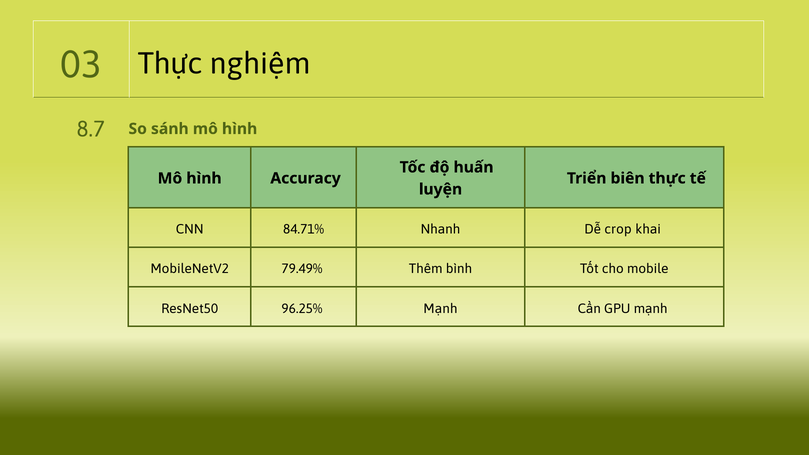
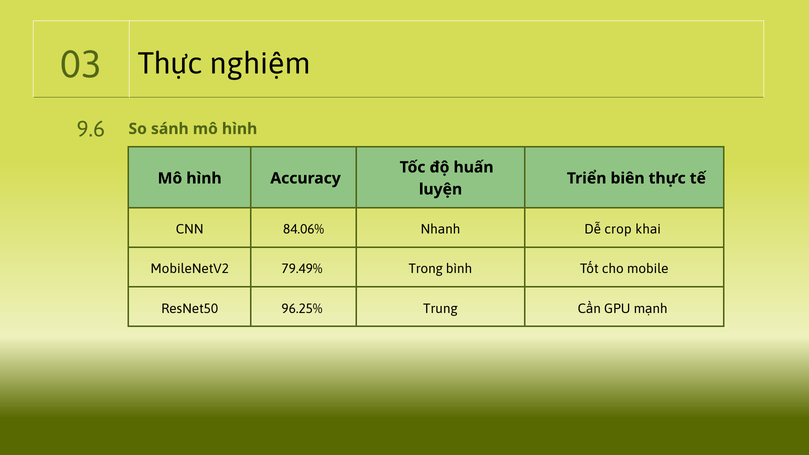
8.7: 8.7 -> 9.6 (91, 129)
84.71%: 84.71% -> 84.06% (304, 229)
Thêm: Thêm -> Trong (426, 269)
96.25% Mạnh: Mạnh -> Trung (440, 309)
